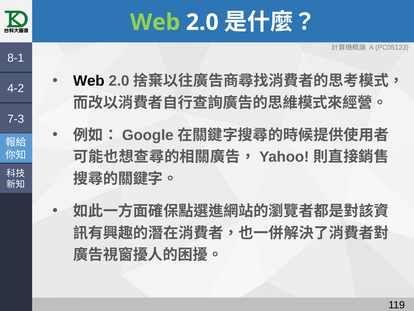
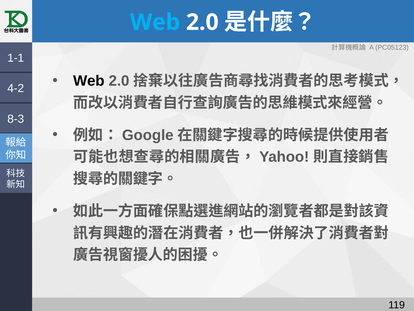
Web colour: light green -> light blue (155, 22)
8-1: 8-1 -> 1-1 (16, 58)
7-3: 7-3 -> 8-3 (16, 119)
